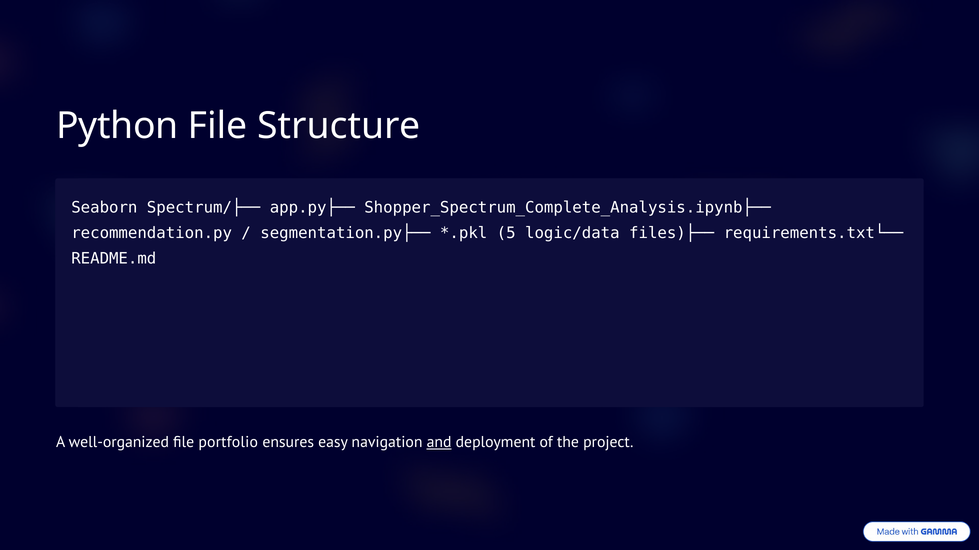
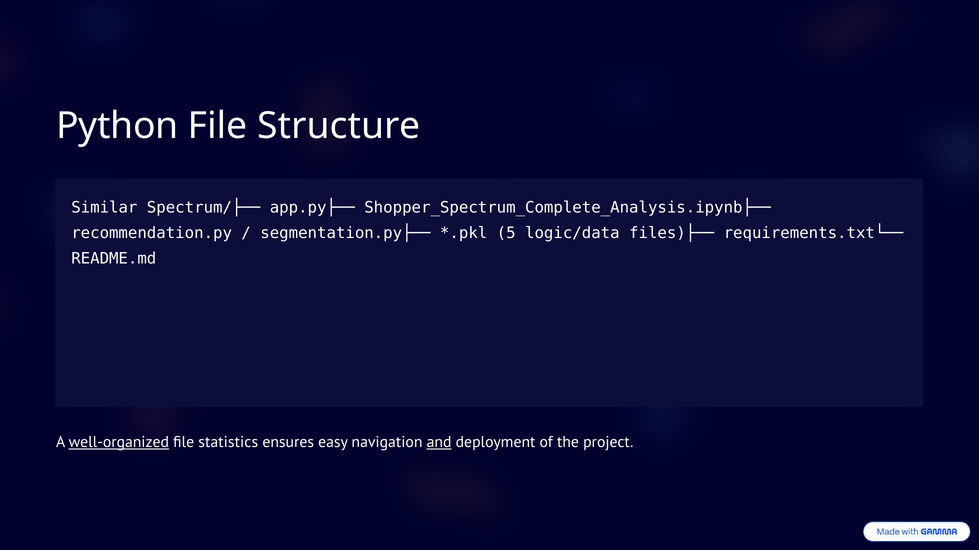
Seaborn: Seaborn -> Similar (104, 208)
well-organized underline: none -> present (119, 443)
portfolio: portfolio -> statistics (228, 443)
